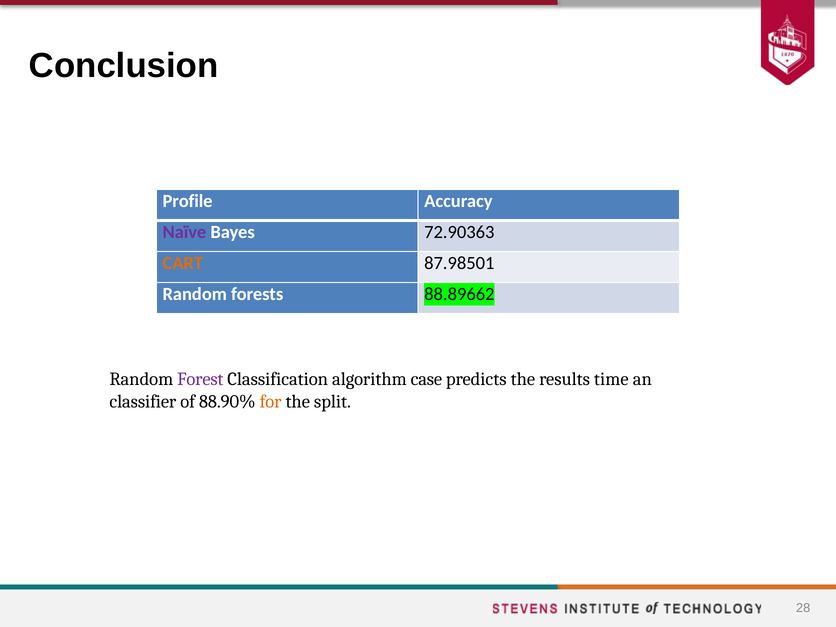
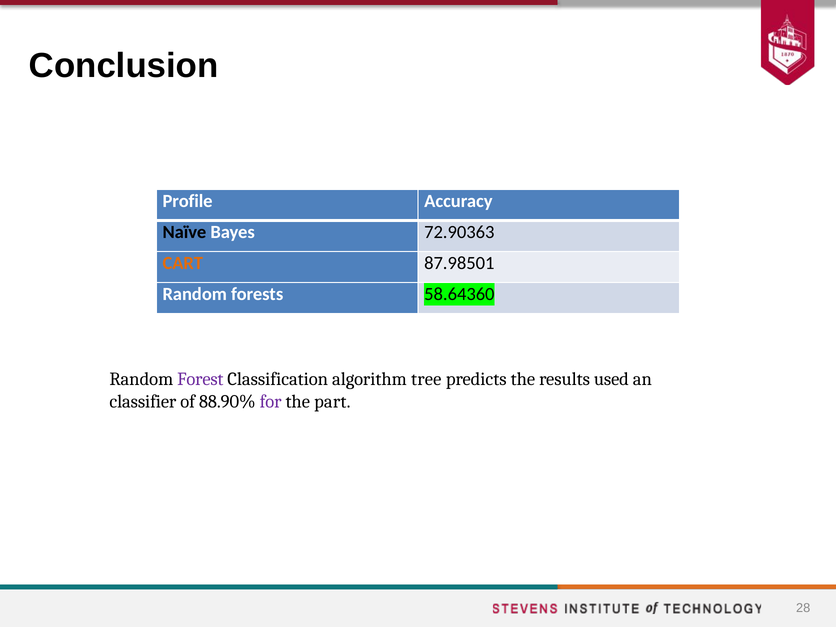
Naïve colour: purple -> black (184, 232)
88.89662: 88.89662 -> 58.64360 (459, 294)
case: case -> tree (426, 379)
time: time -> used (611, 379)
for colour: orange -> purple (271, 402)
split: split -> part (332, 402)
